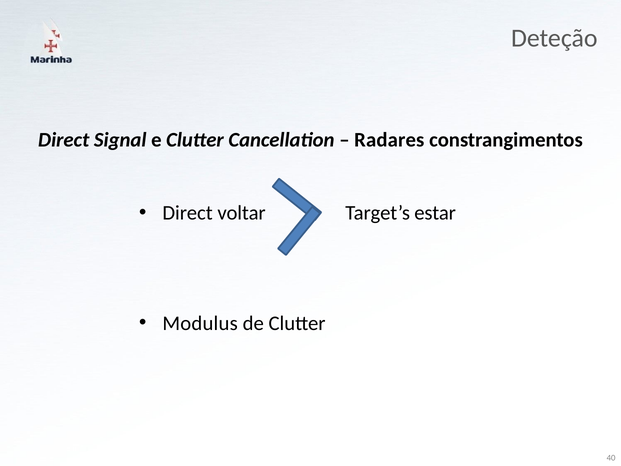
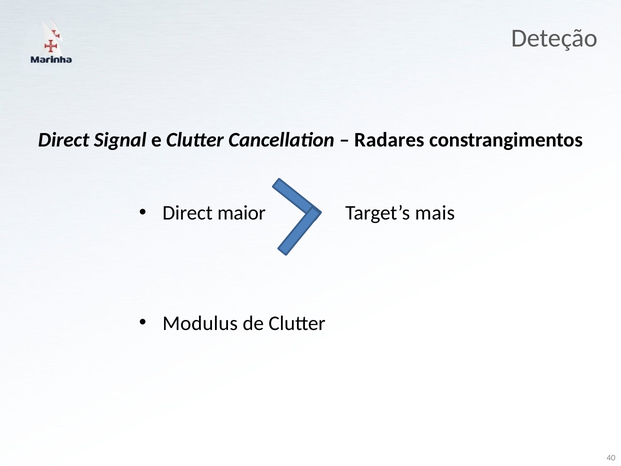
voltar: voltar -> maior (242, 213)
estar: estar -> mais (435, 213)
